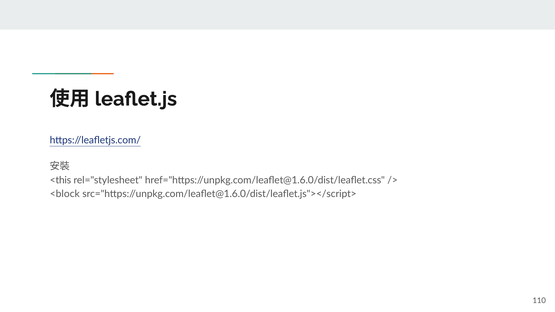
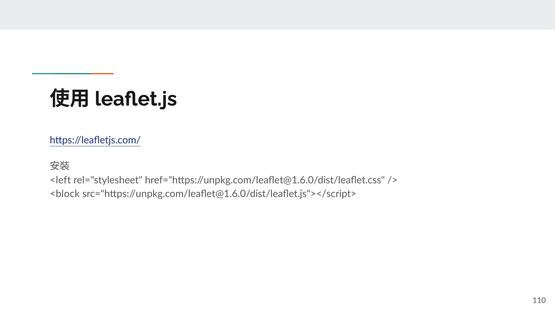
<this: <this -> <left (60, 180)
